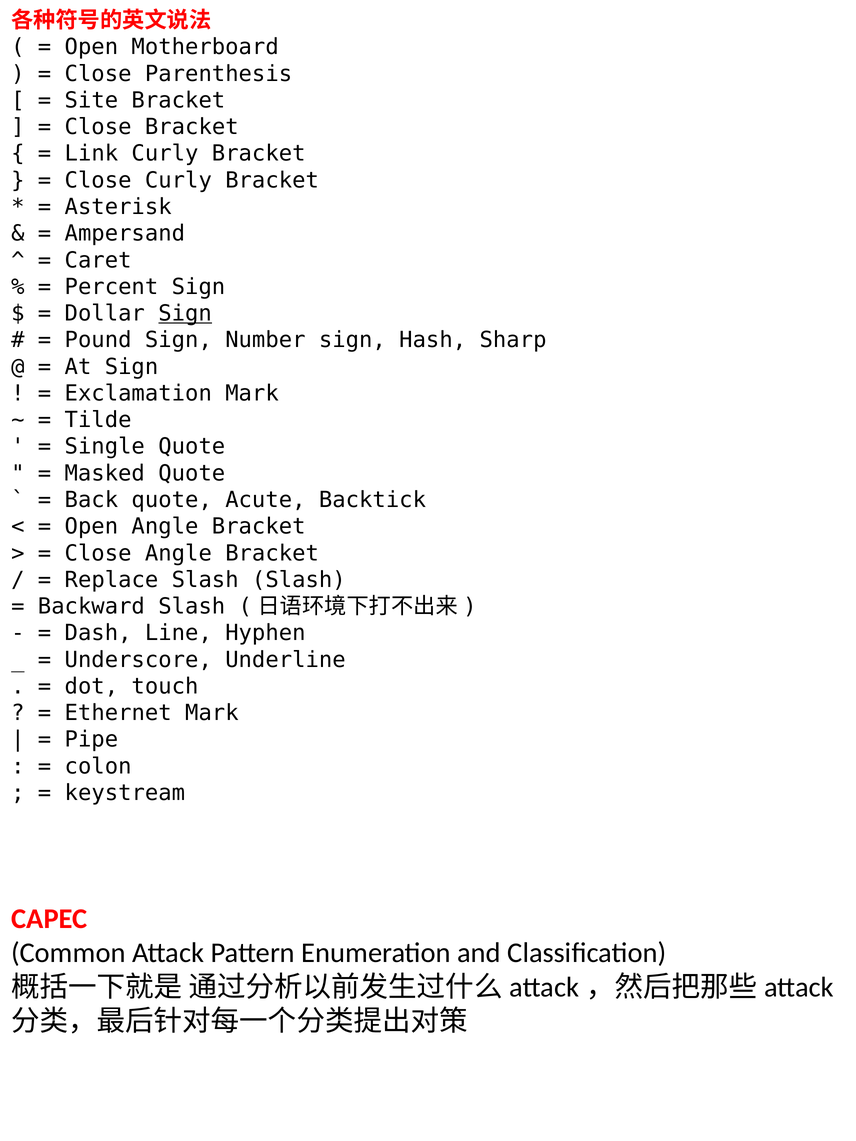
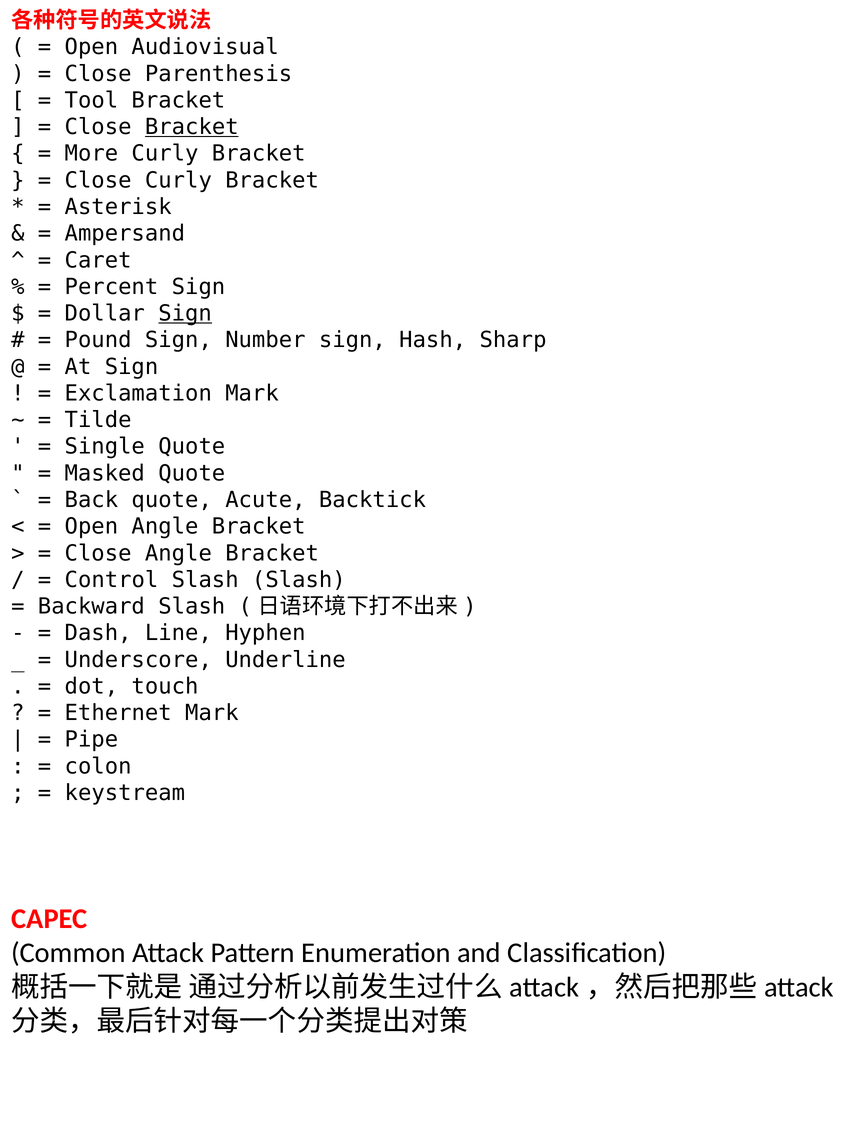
Motherboard: Motherboard -> Audiovisual (205, 47)
Site: Site -> Tool (91, 100)
Bracket underline: none -> present (192, 127)
Link: Link -> More (91, 154)
Replace: Replace -> Control (111, 580)
